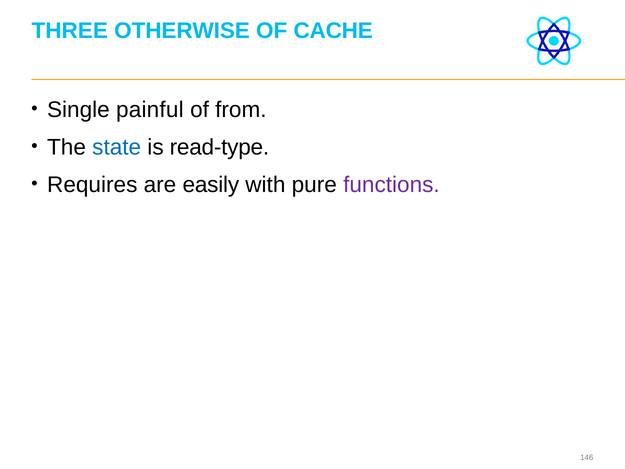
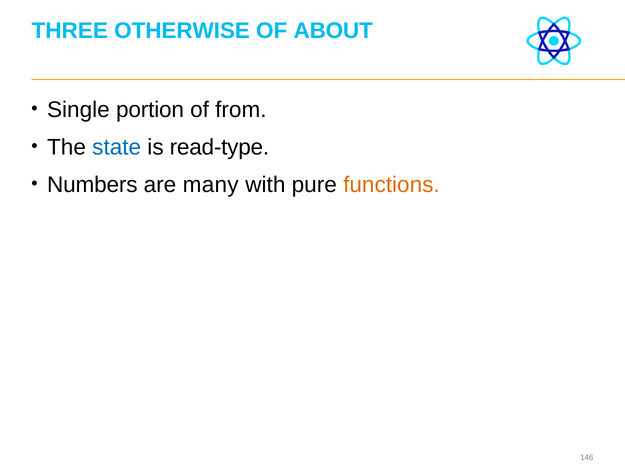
CACHE: CACHE -> ABOUT (333, 31)
painful: painful -> portion (150, 110)
Requires: Requires -> Numbers (92, 184)
easily: easily -> many (211, 184)
functions colour: purple -> orange (391, 184)
